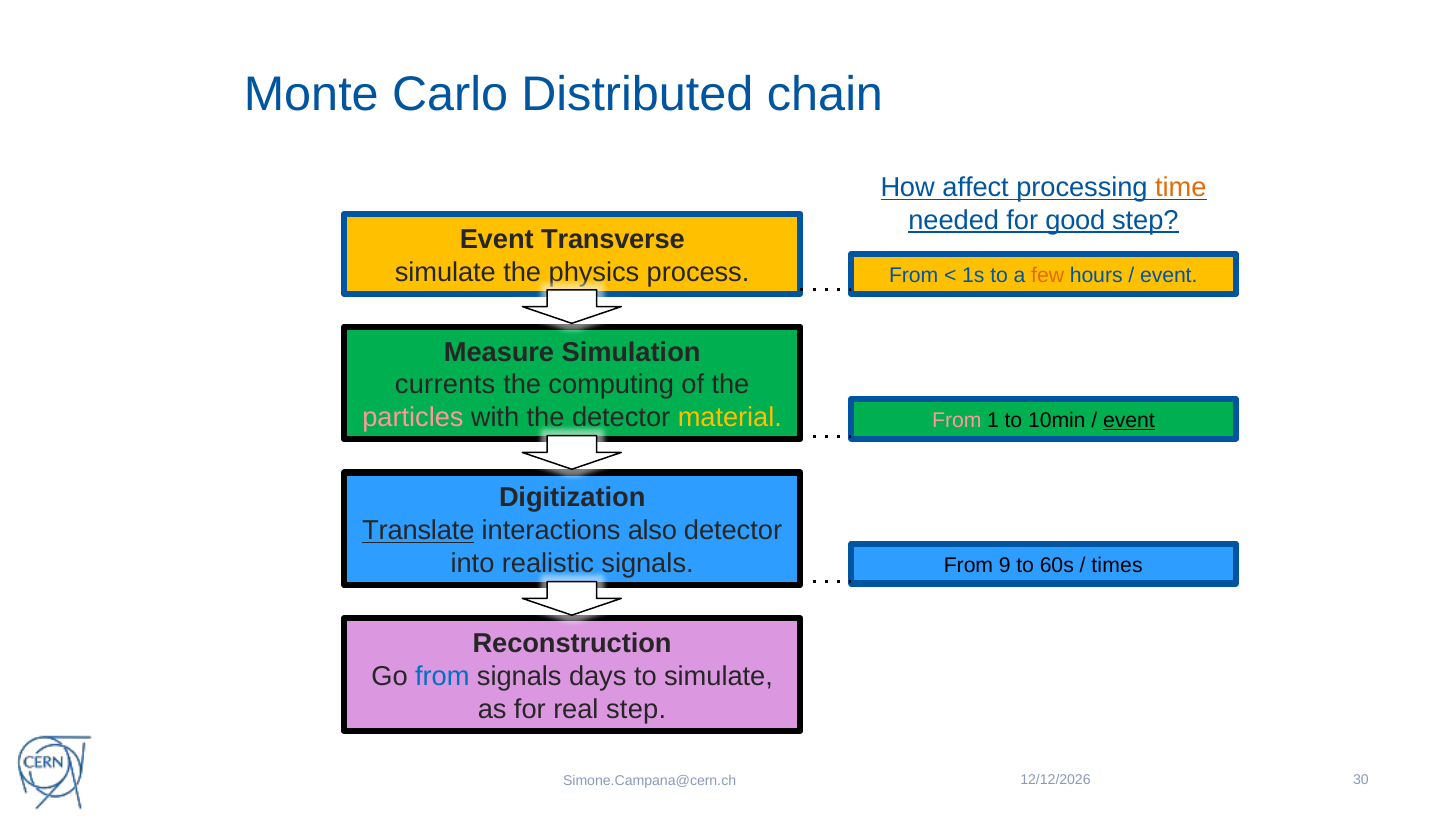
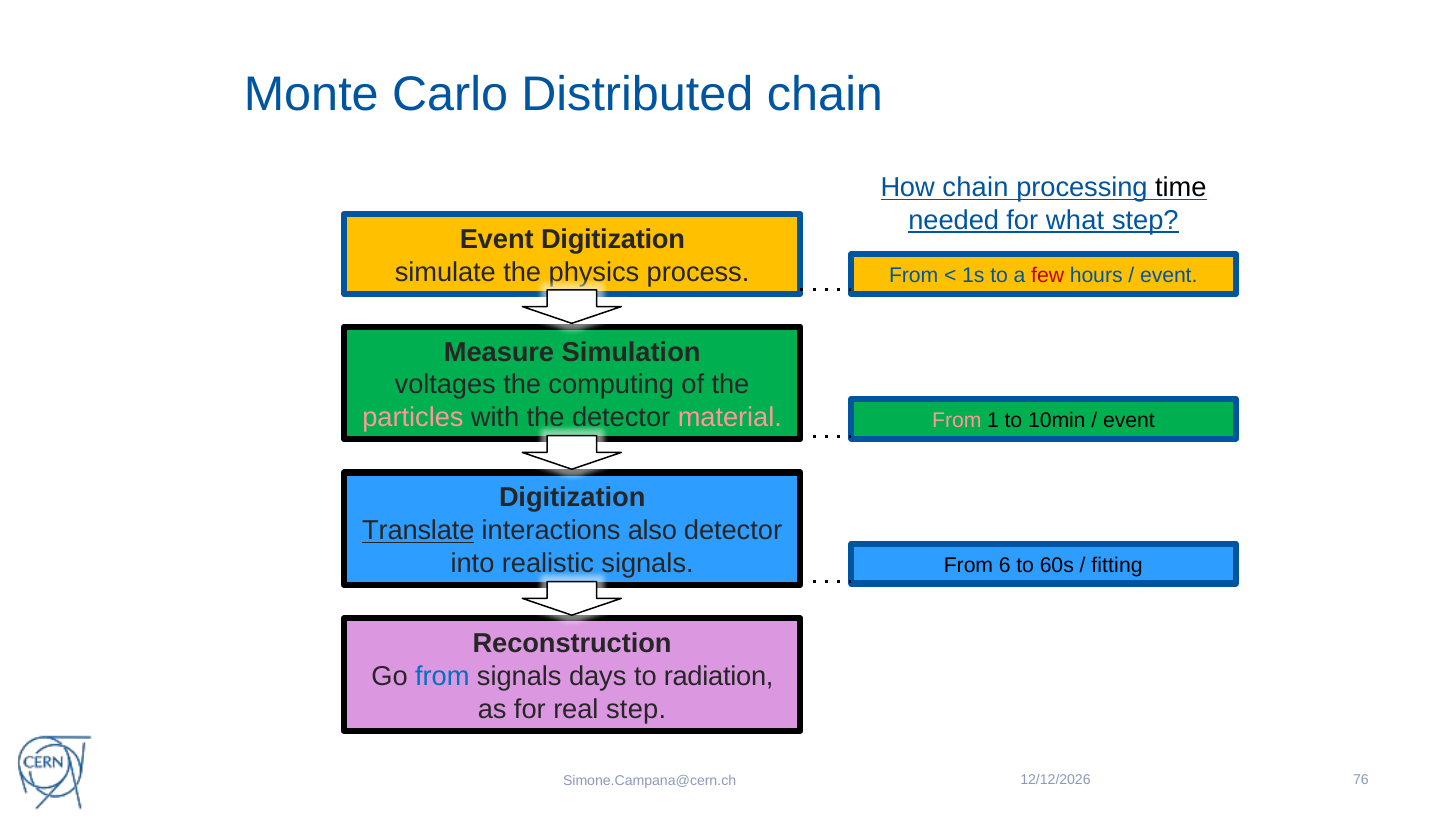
How affect: affect -> chain (975, 187)
time colour: orange -> black (1181, 187)
good: good -> what (1075, 220)
Event Transverse: Transverse -> Digitization (613, 239)
few colour: orange -> red (1048, 276)
currents: currents -> voltages (445, 385)
material colour: yellow -> pink (730, 418)
event underline: present -> none (1129, 420)
9: 9 -> 6 (1005, 565)
times: times -> fitting (1117, 565)
to simulate: simulate -> radiation (719, 677)
30: 30 -> 76 (1361, 780)
